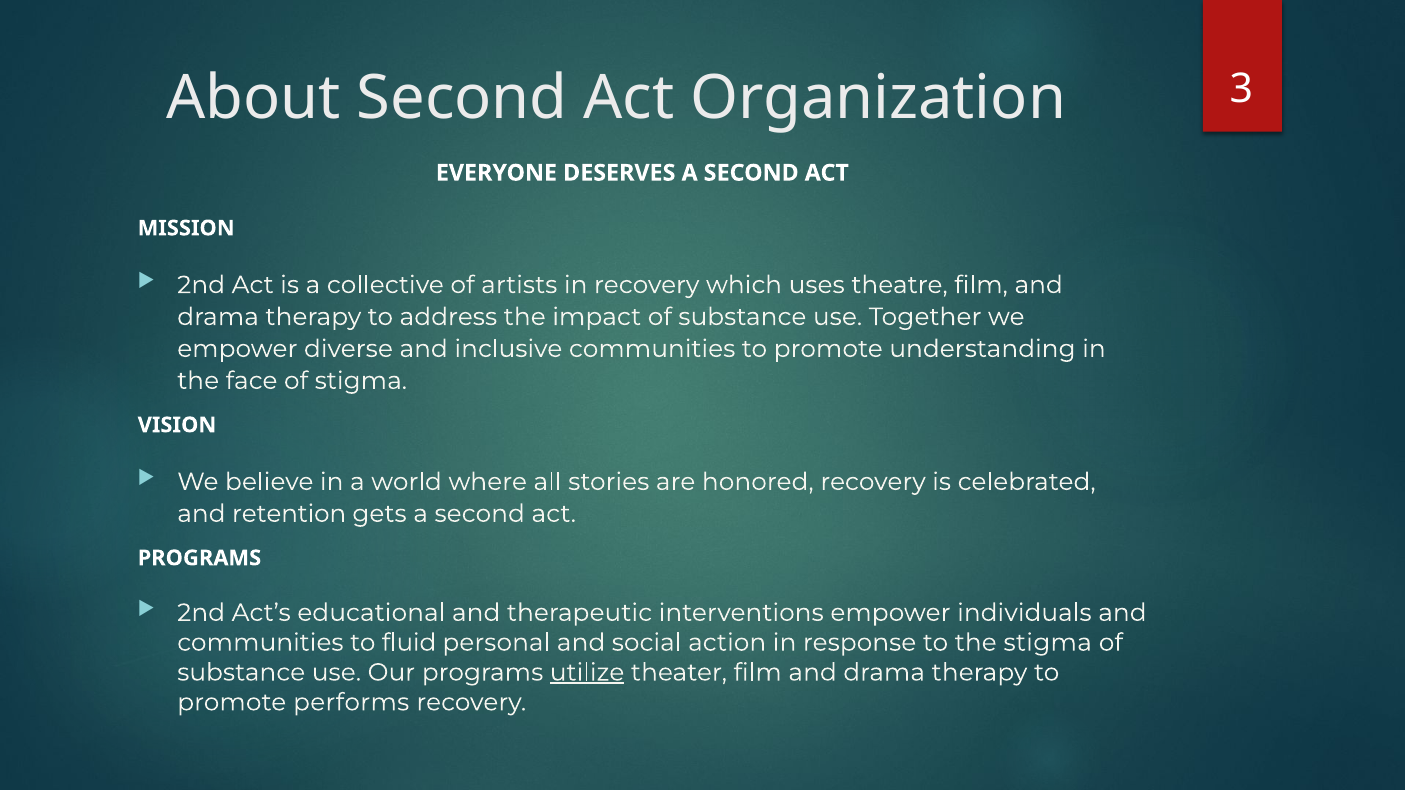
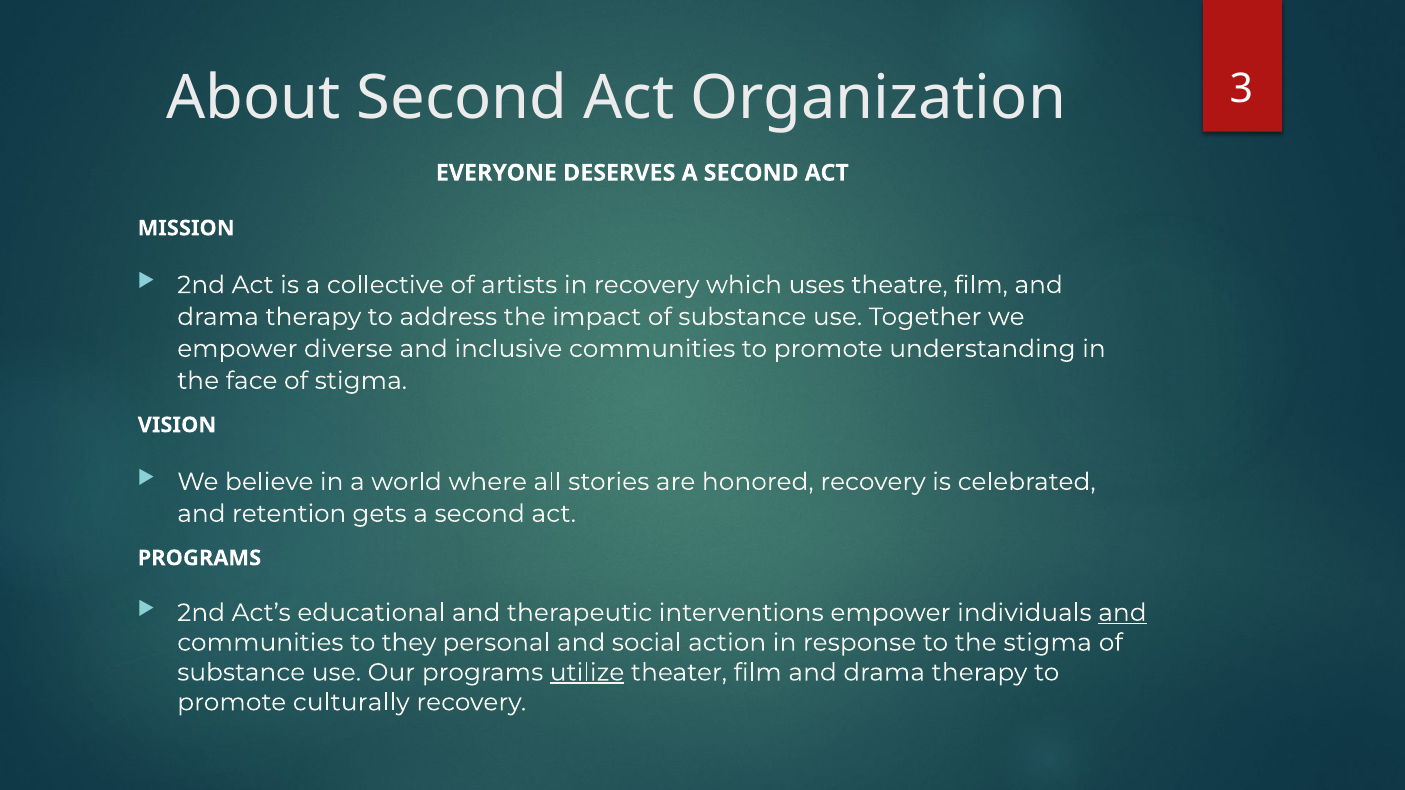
and underline: none -> present (1122, 613)
fluid: fluid -> they (409, 643)
performs: performs -> culturally (351, 703)
